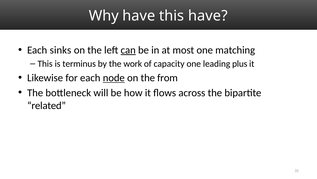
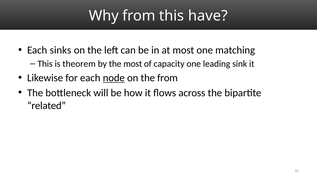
Why have: have -> from (139, 16)
can underline: present -> none (128, 50)
terminus: terminus -> theorem (79, 64)
the work: work -> most (133, 64)
plus: plus -> sink (240, 64)
